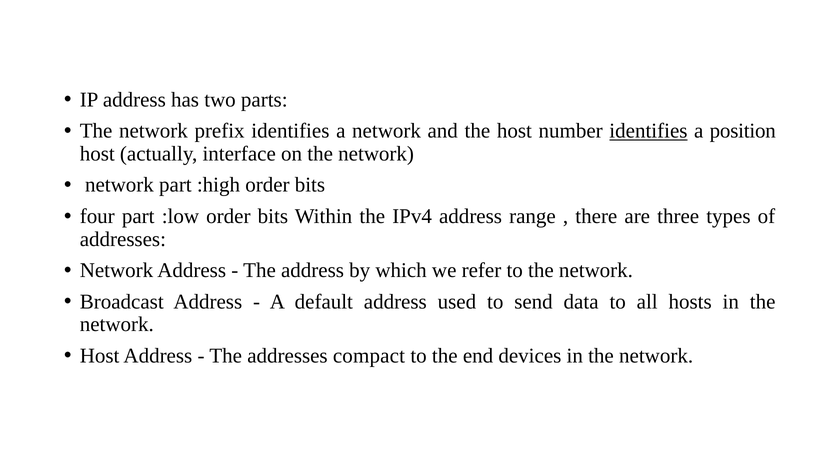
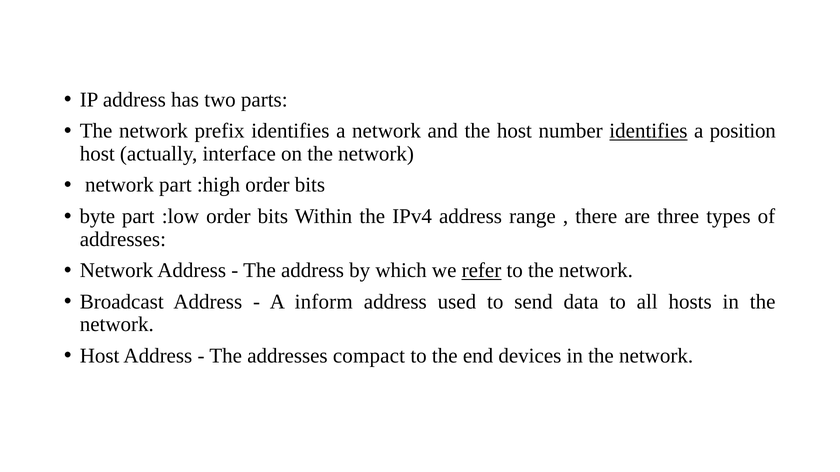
four: four -> byte (97, 217)
refer underline: none -> present (481, 271)
default: default -> inform (324, 302)
